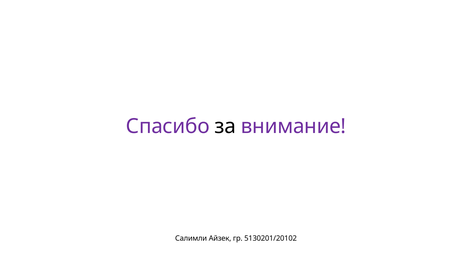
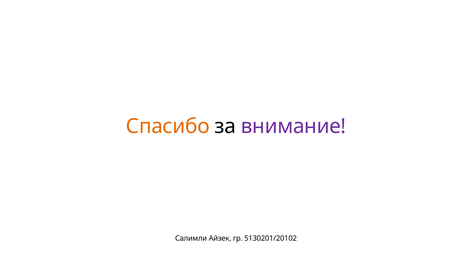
Спасибо colour: purple -> orange (168, 126)
